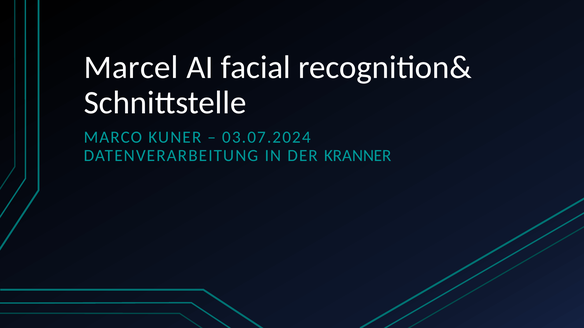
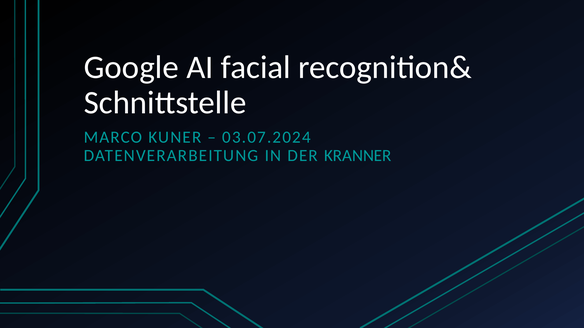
Marcel: Marcel -> Google (131, 67)
